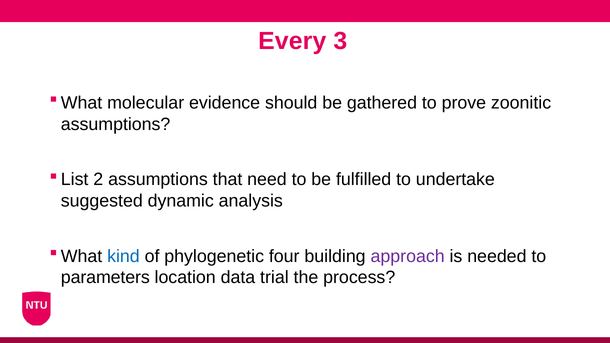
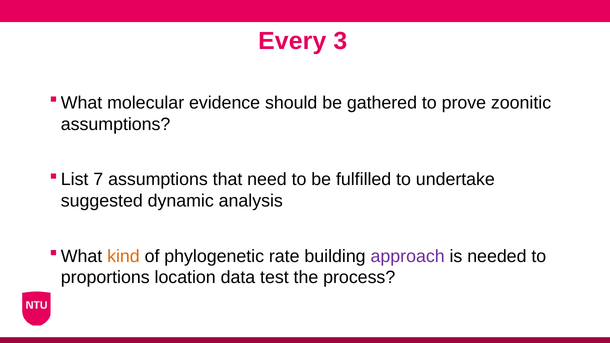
2: 2 -> 7 (98, 180)
kind colour: blue -> orange (123, 256)
four: four -> rate (284, 256)
parameters: parameters -> proportions (105, 278)
trial: trial -> test (274, 278)
